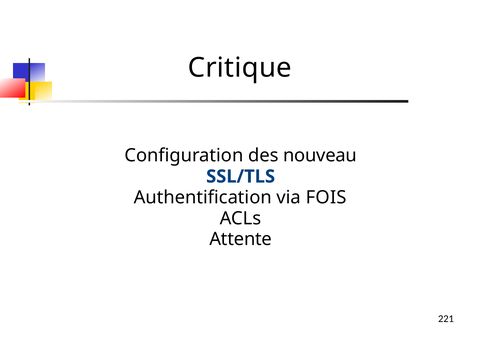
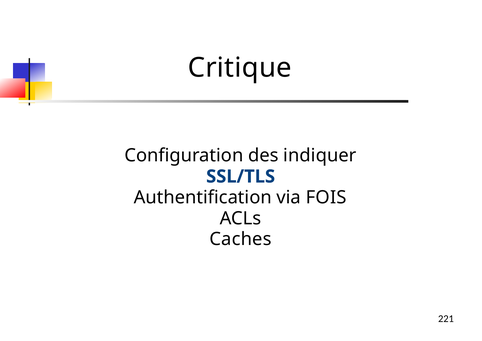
nouveau: nouveau -> indiquer (320, 156)
Attente: Attente -> Caches (241, 239)
